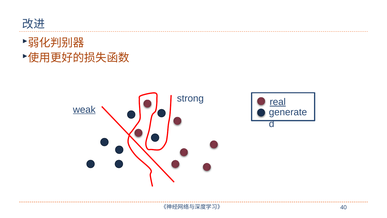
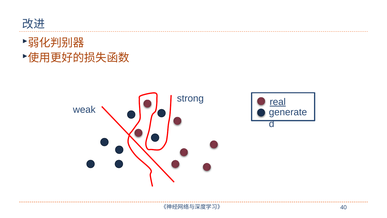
weak underline: present -> none (84, 109)
